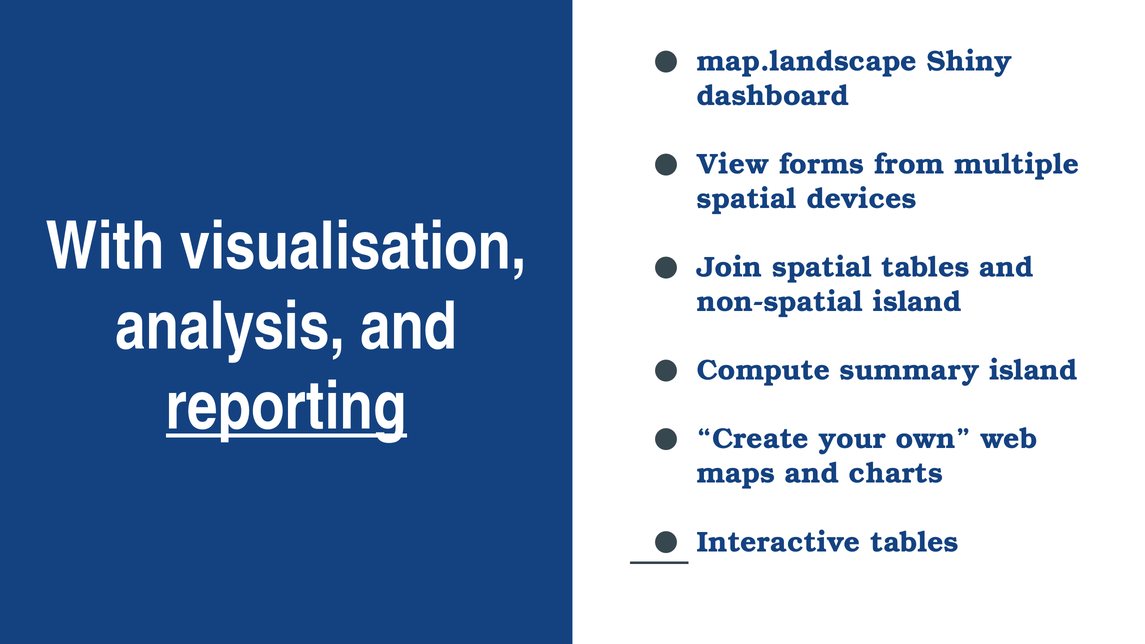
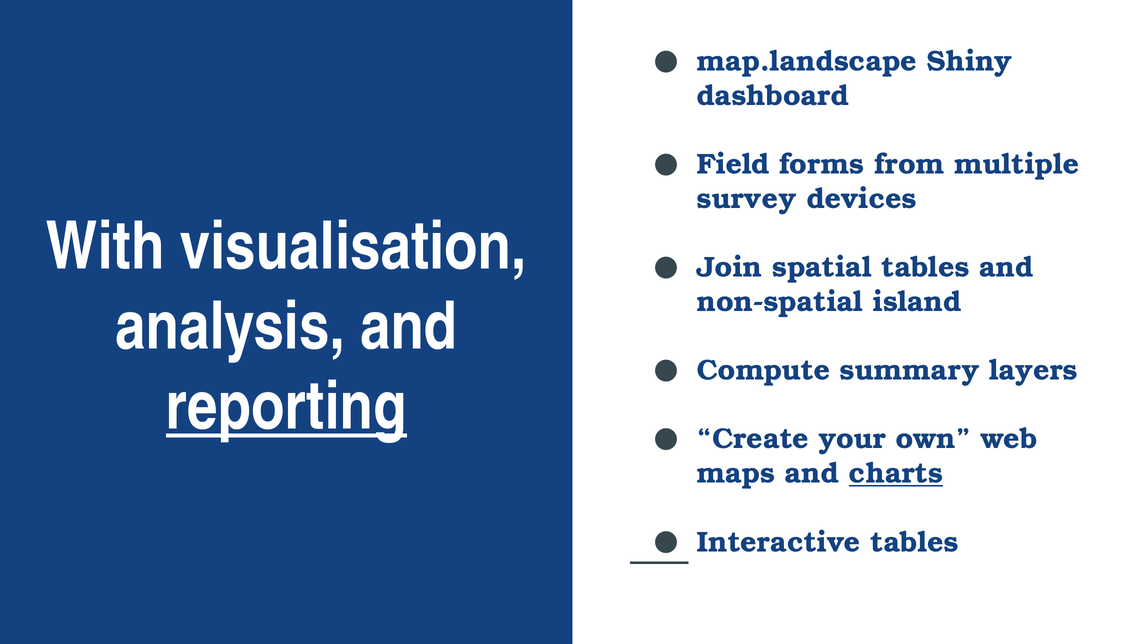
View: View -> Field (733, 164)
spatial: spatial -> survey (747, 199)
summary island: island -> layers (1033, 370)
charts underline: none -> present (896, 473)
